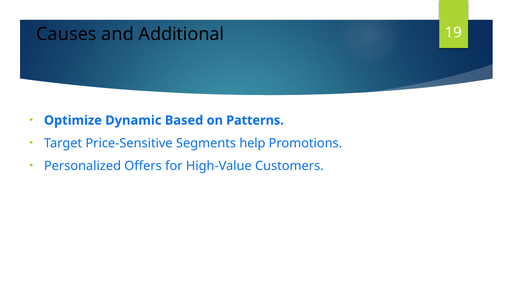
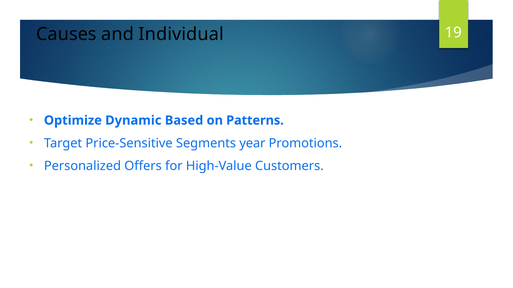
Additional: Additional -> Individual (181, 34)
help: help -> year (252, 143)
